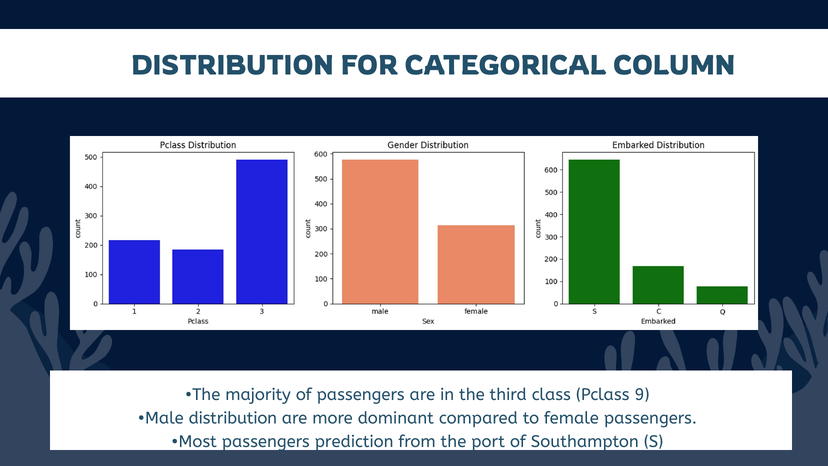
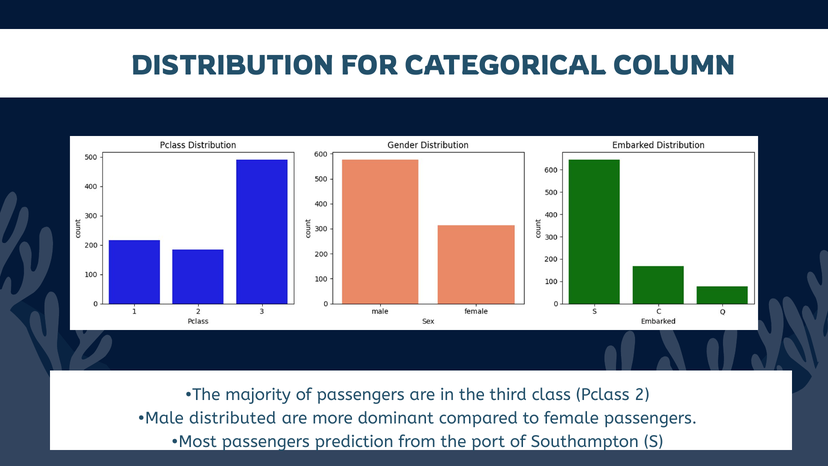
9: 9 -> 2 (642, 395)
Male distribution: distribution -> distributed (233, 418)
